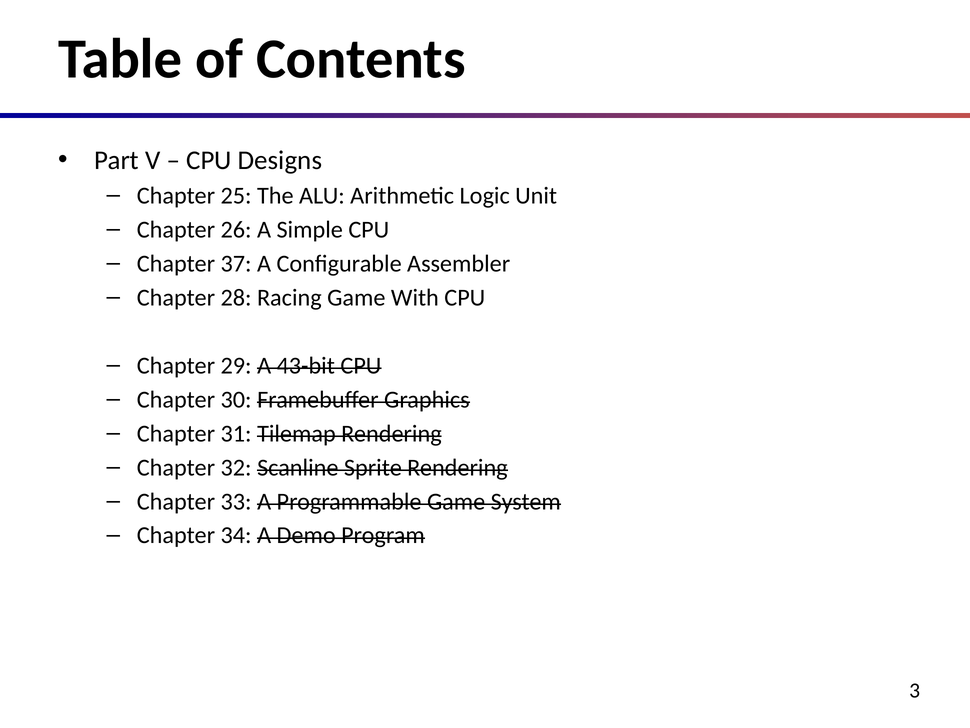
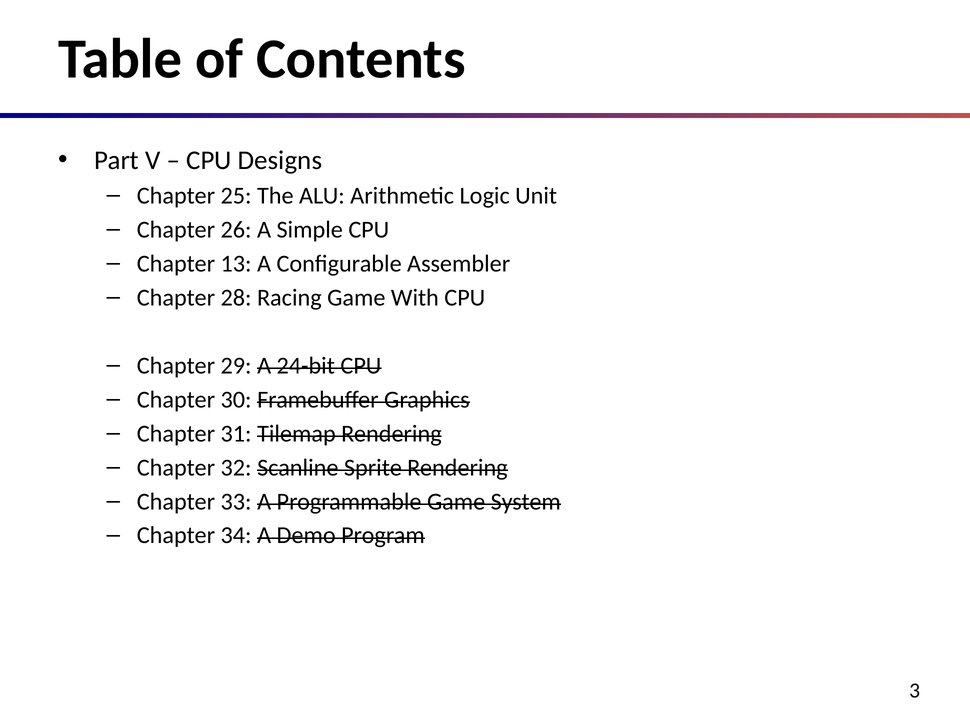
37: 37 -> 13 (236, 264)
43-bit: 43-bit -> 24-bit (306, 365)
